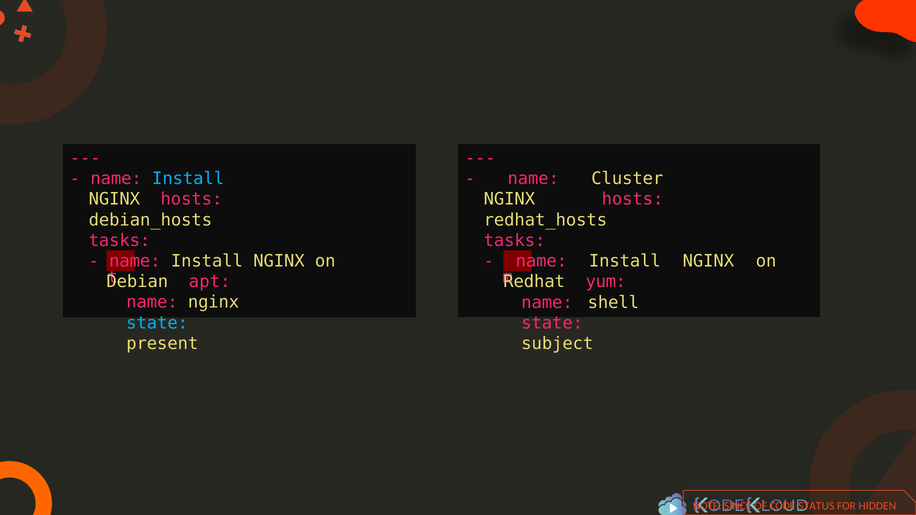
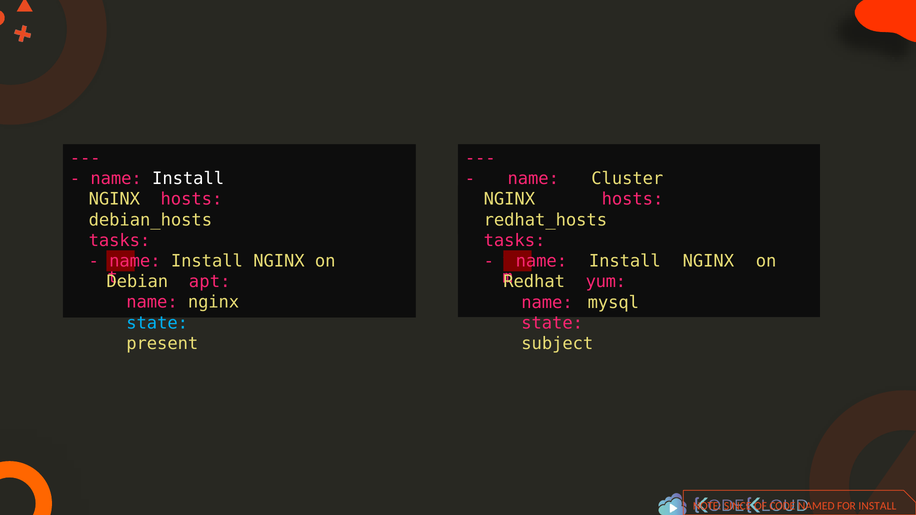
Install colour: light blue -> white (188, 179)
shell: shell -> mysql (613, 303)
STATUS: STATUS -> NAMED (816, 506)
FOR HIDDEN: HIDDEN -> INSTALL (877, 506)
